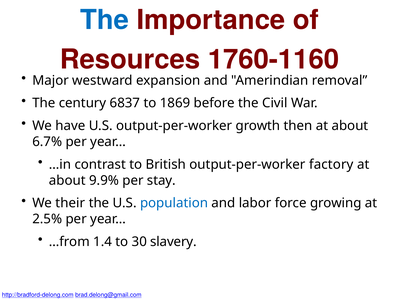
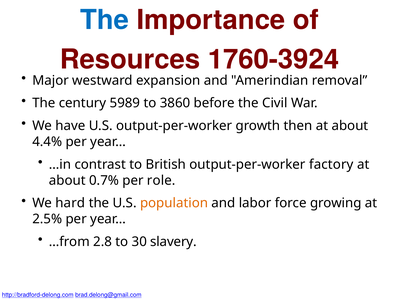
1760-1160: 1760-1160 -> 1760-3924 (273, 59)
6837: 6837 -> 5989 (125, 103)
1869: 1869 -> 3860 (175, 103)
6.7%: 6.7% -> 4.4% (47, 141)
9.9%: 9.9% -> 0.7% (104, 180)
stay: stay -> role (161, 180)
their: their -> hard (70, 203)
population colour: blue -> orange (174, 203)
1.4: 1.4 -> 2.8 (103, 241)
